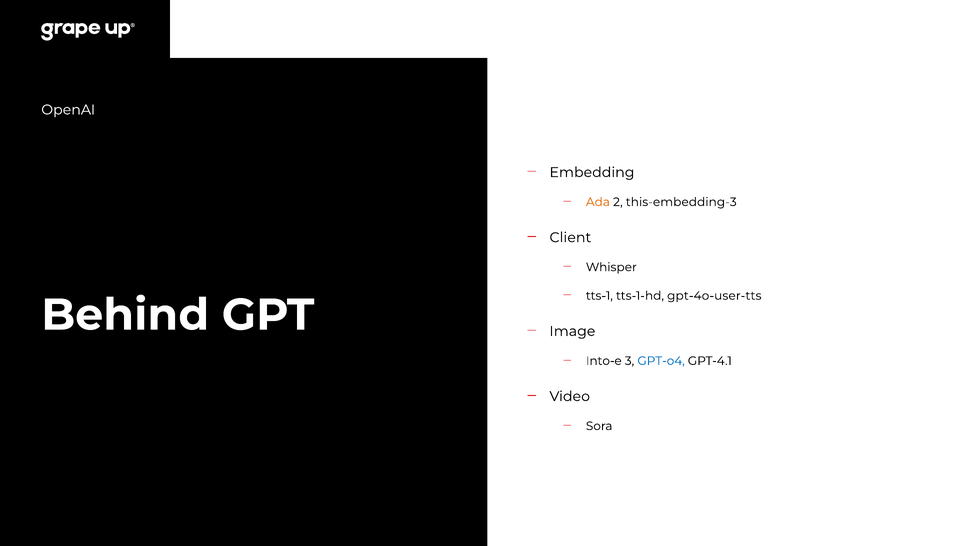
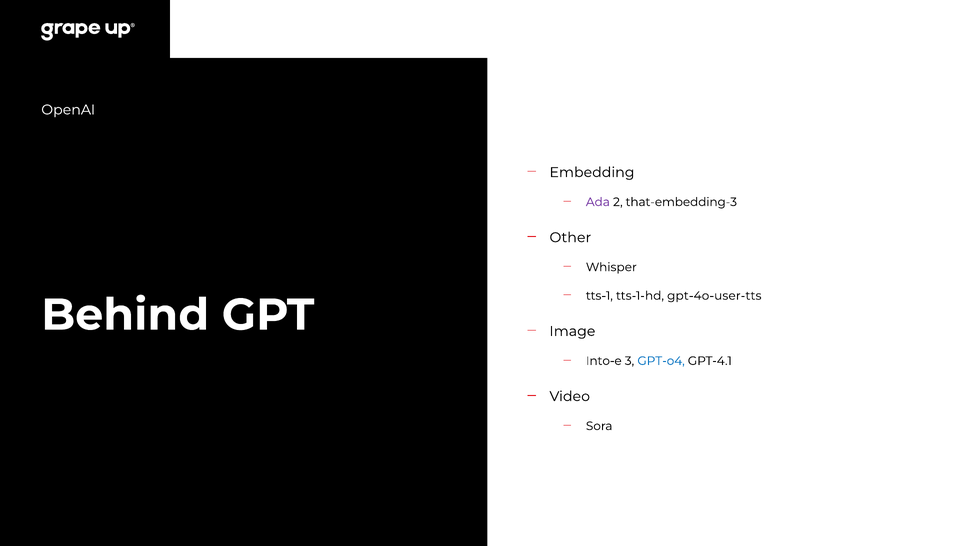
Ada colour: orange -> purple (598, 202)
this-embedding-3: this-embedding-3 -> that-embedding-3 (681, 202)
Client: Client -> Other (570, 238)
